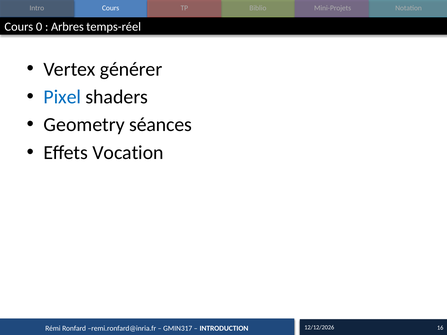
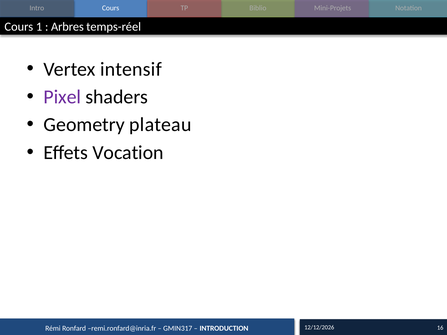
0: 0 -> 1 (39, 27)
générer: générer -> intensif (131, 69)
Pixel colour: blue -> purple (62, 97)
séances: séances -> plateau (160, 125)
